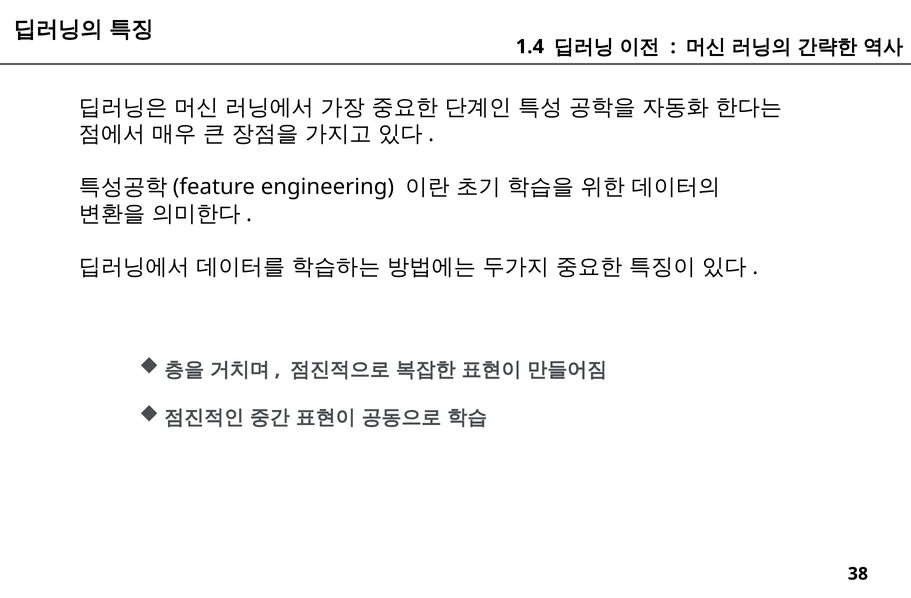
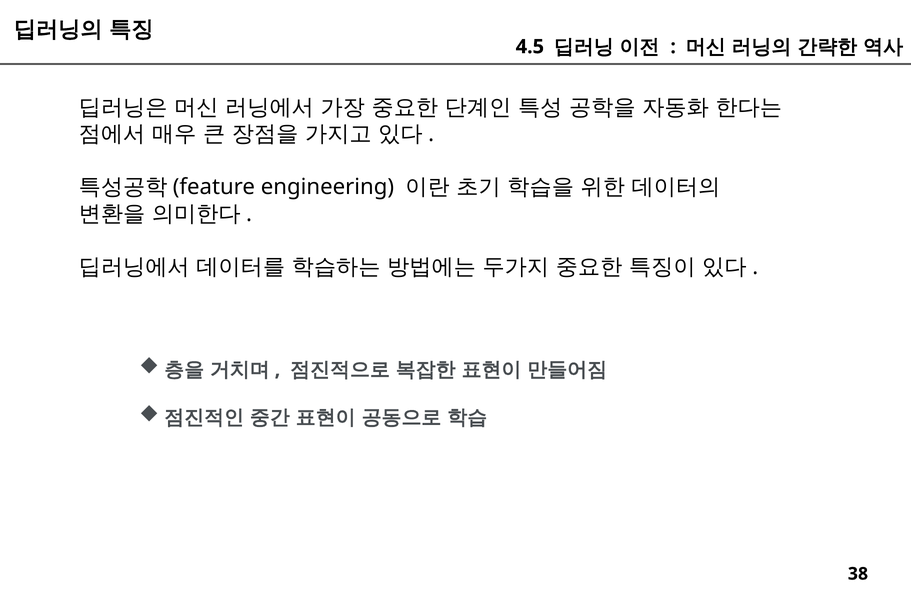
1.4: 1.4 -> 4.5 (530, 47)
